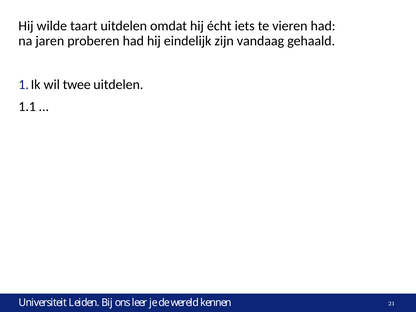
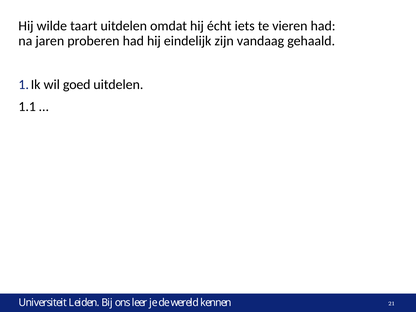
twee: twee -> goed (77, 85)
